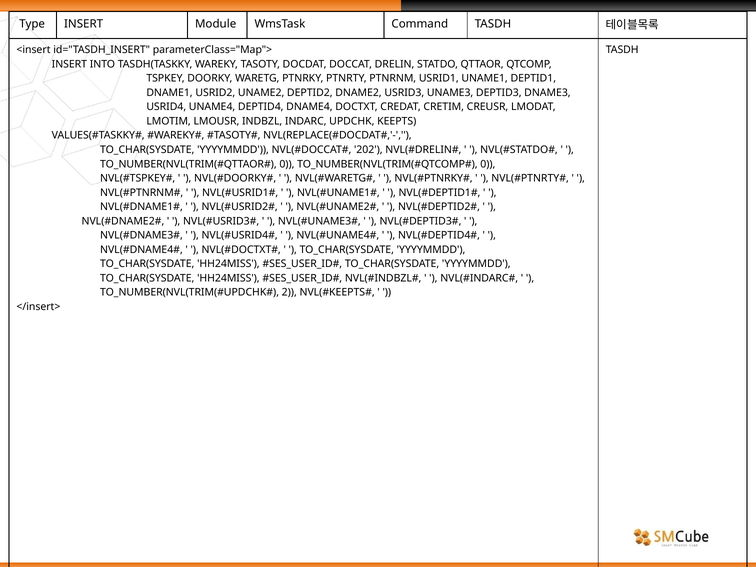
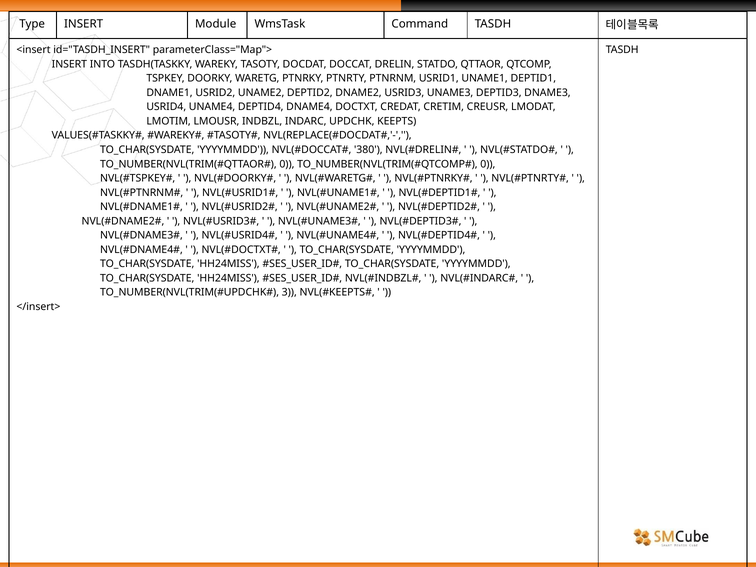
202: 202 -> 380 (368, 150)
2: 2 -> 3 (289, 292)
